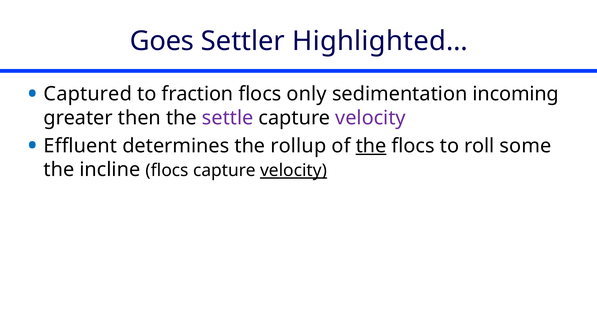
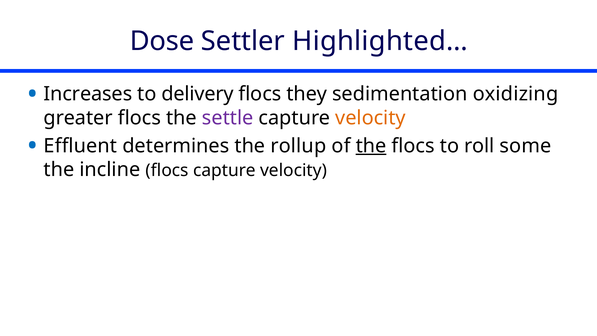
Goes: Goes -> Dose (162, 41)
Captured: Captured -> Increases (88, 94)
fraction: fraction -> delivery (198, 94)
only: only -> they (307, 94)
incoming: incoming -> oxidizing (516, 94)
greater then: then -> flocs (139, 118)
velocity colour: purple -> orange (371, 118)
velocity underline: present -> none (293, 170)
